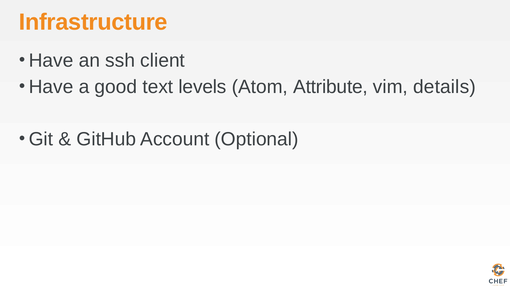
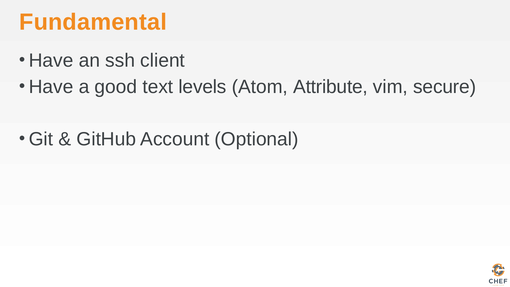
Infrastructure: Infrastructure -> Fundamental (93, 22)
details: details -> secure (445, 87)
